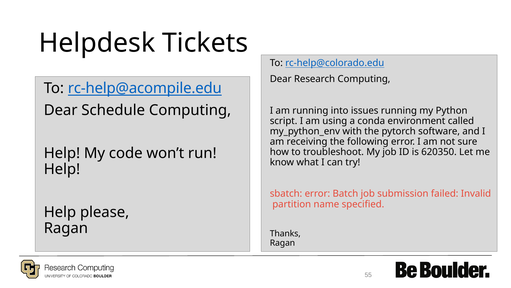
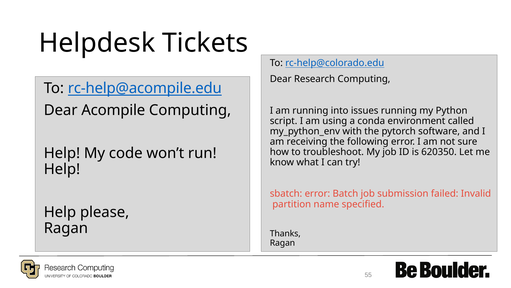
Schedule: Schedule -> Acompile (113, 110)
